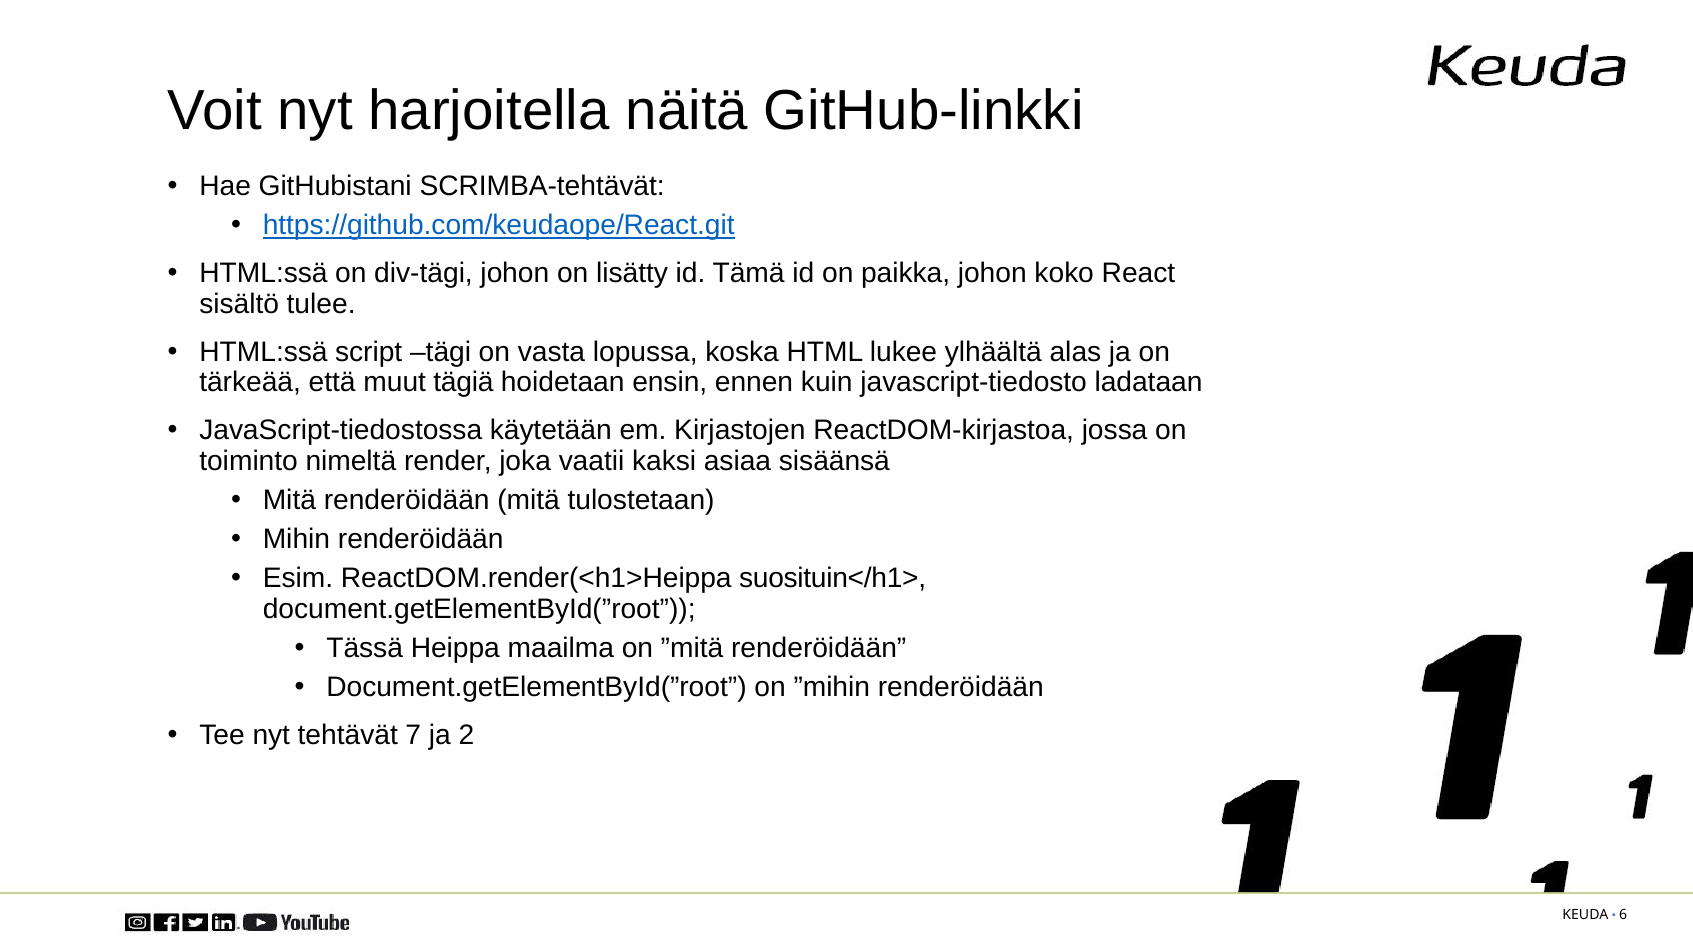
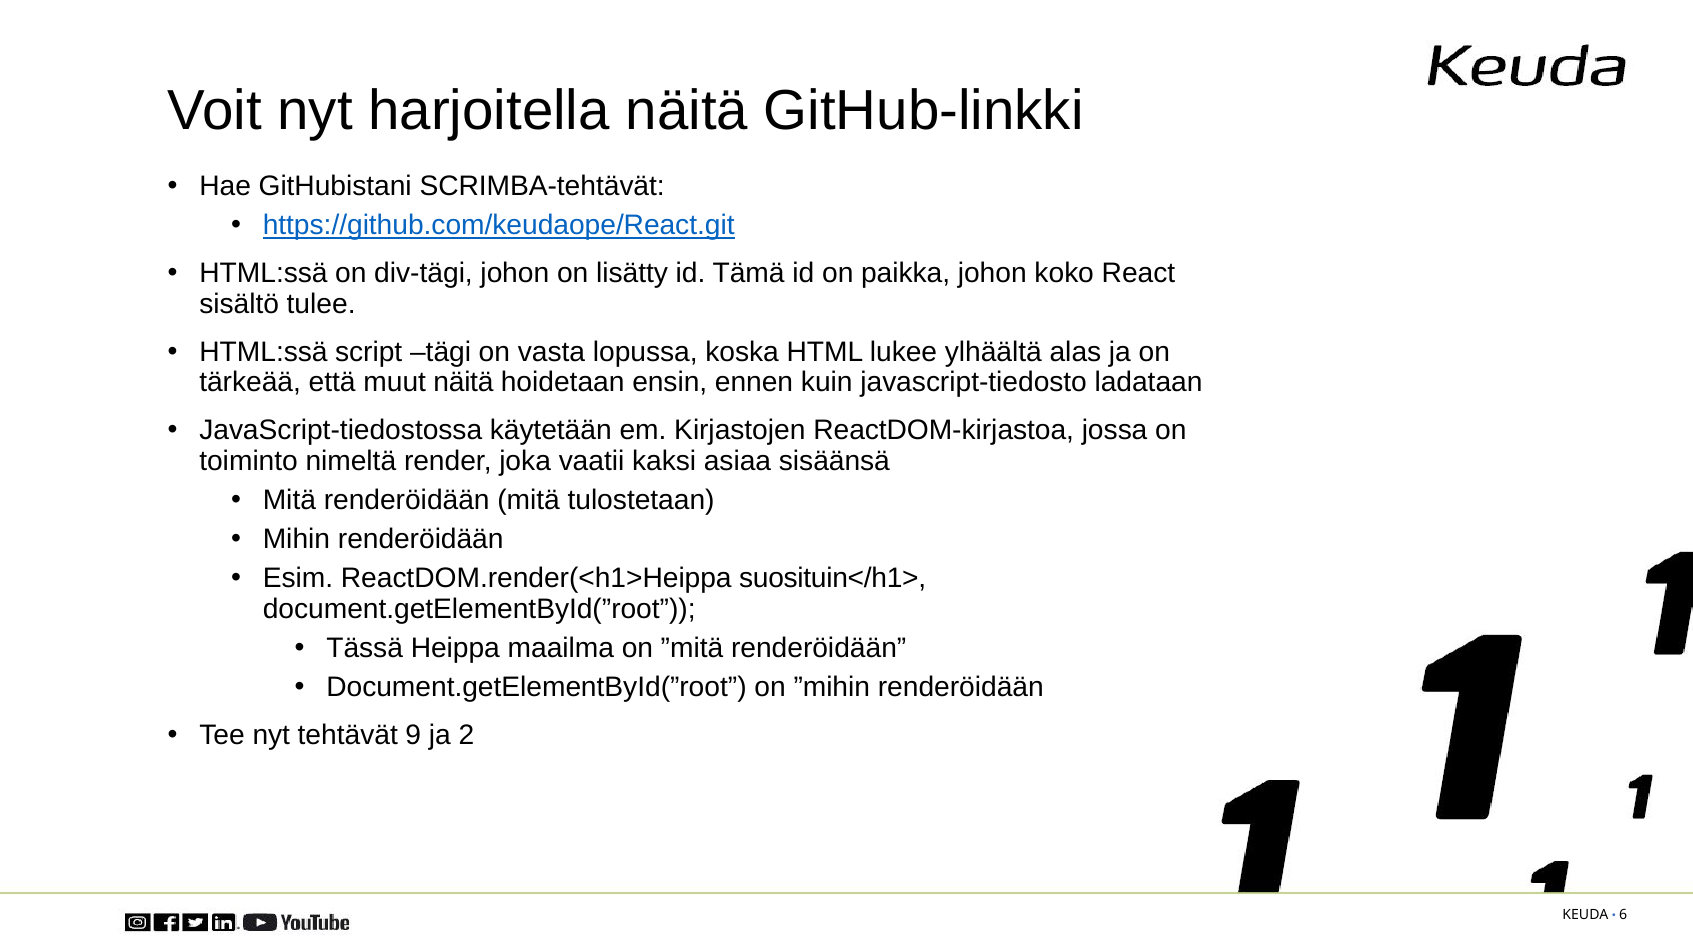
muut tägiä: tägiä -> näitä (463, 383)
7: 7 -> 9 (413, 736)
